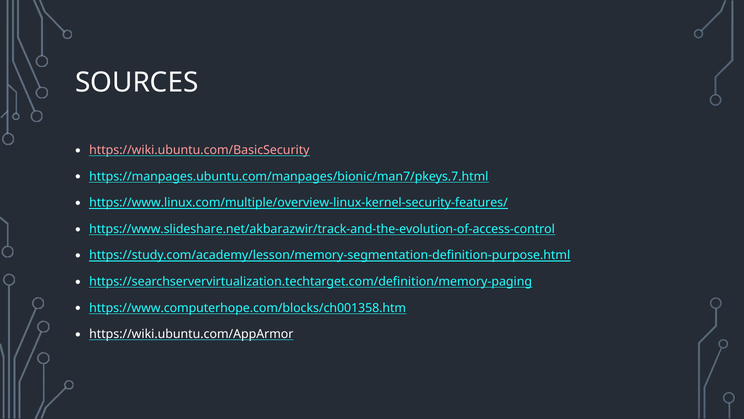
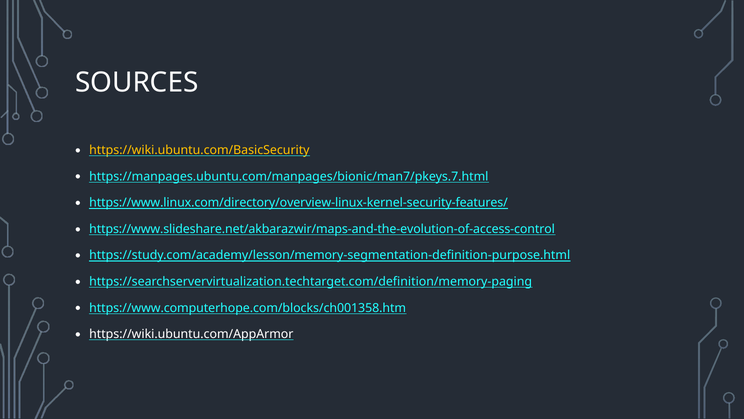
https://wiki.ubuntu.com/BasicSecurity colour: pink -> yellow (199, 150)
https://www.linux.com/multiple/overview-linux-kernel-security-features/: https://www.linux.com/multiple/overview-linux-kernel-security-features/ -> https://www.linux.com/directory/overview-linux-kernel-security-features/ (299, 203)
https://www.slideshare.net/akbarazwir/track-and-the-evolution-of-access-control: https://www.slideshare.net/akbarazwir/track-and-the-evolution-of-access-control -> https://www.slideshare.net/akbarazwir/maps-and-the-evolution-of-access-control (322, 229)
